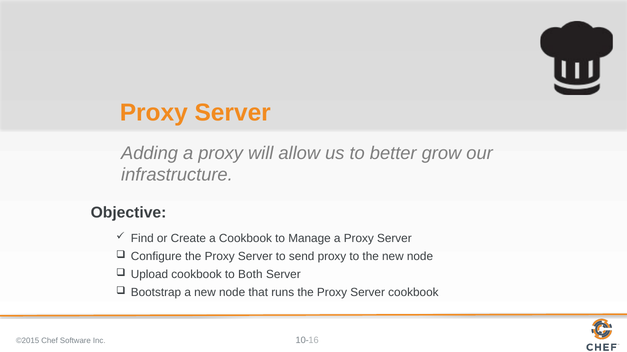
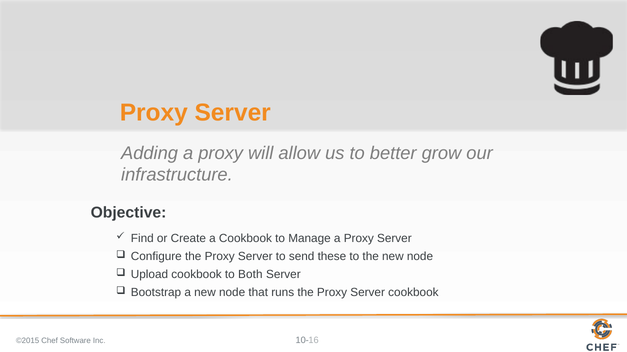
send proxy: proxy -> these (332, 257)
